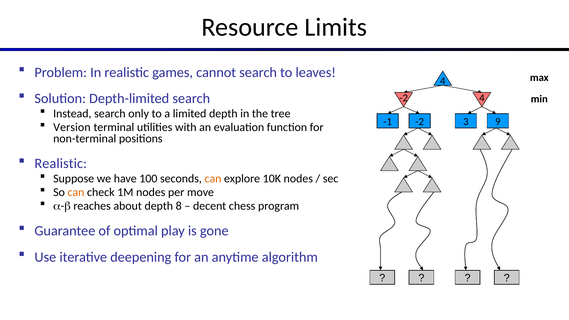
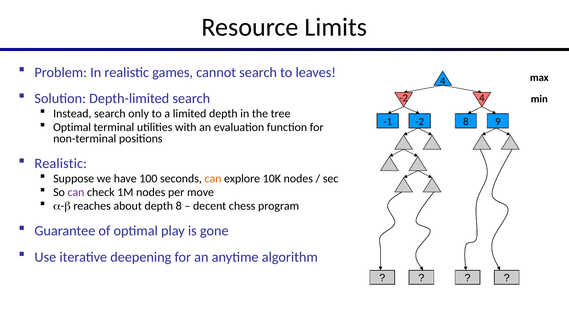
-2 3: 3 -> 8 (466, 122)
Version: Version -> Optimal (72, 127)
can colour: orange -> purple (76, 192)
